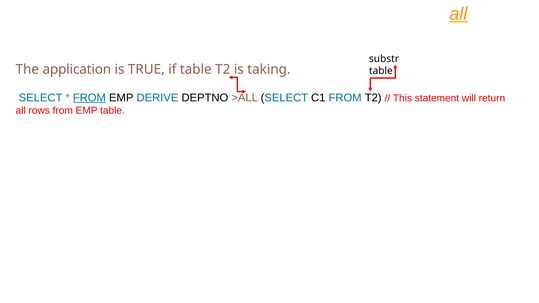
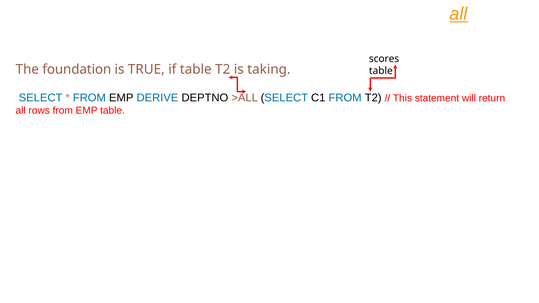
substr: substr -> scores (384, 59)
application: application -> foundation (77, 69)
FROM underline: present -> none (89, 98)
